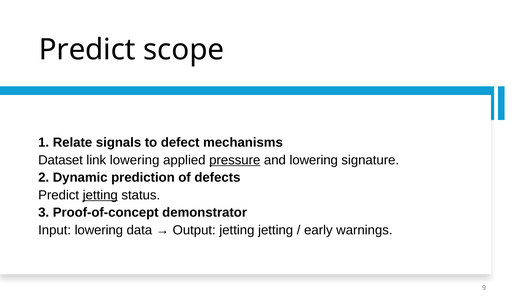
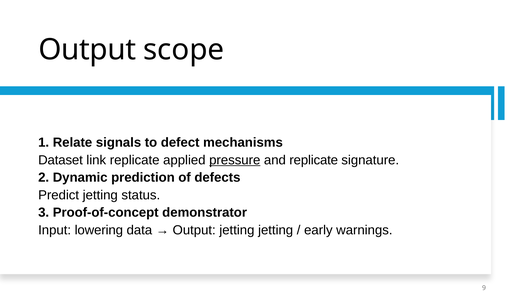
Predict: Predict -> Output (87, 50)
link lowering: lowering -> replicate (135, 160)
and lowering: lowering -> replicate (314, 160)
jetting underline: present -> none (100, 195)
